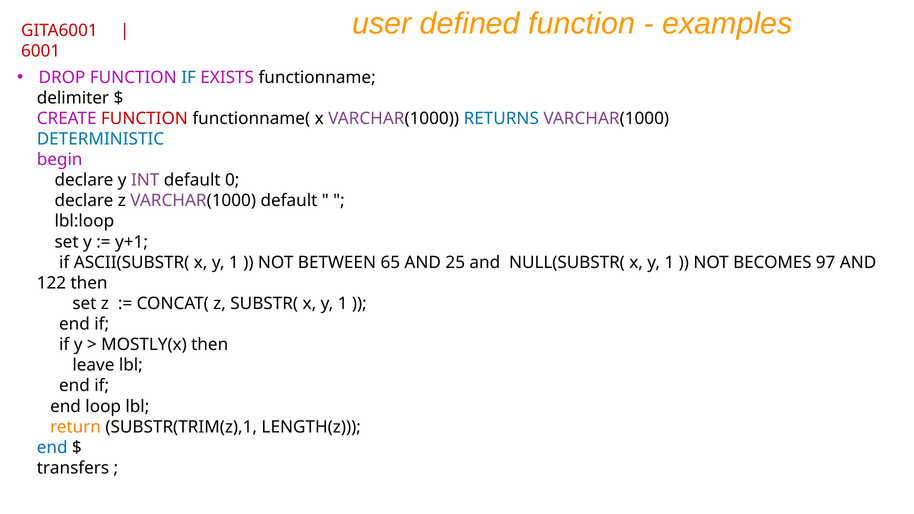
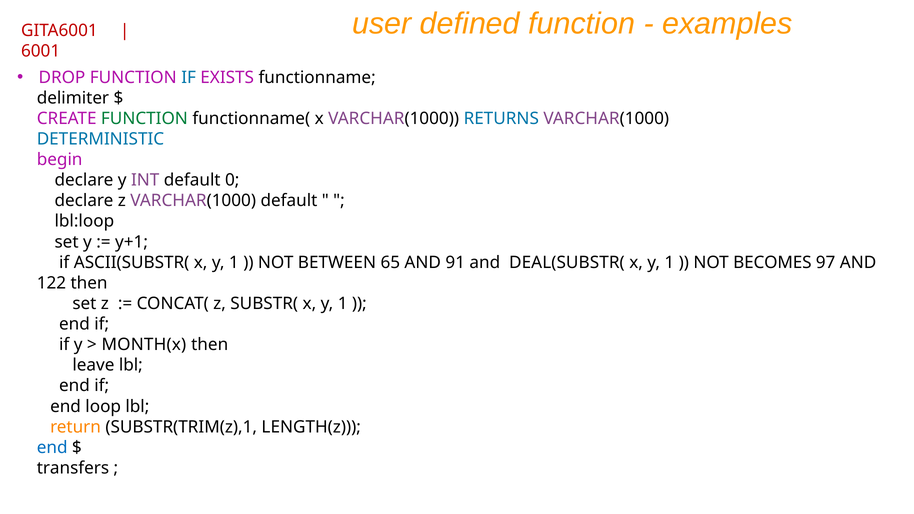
FUNCTION colour: red -> green (144, 119)
25: 25 -> 91 (455, 263)
NULL(SUBSTR(: NULL(SUBSTR( -> DEAL(SUBSTR( (567, 263)
MOSTLY(x: MOSTLY(x -> MONTH(x (144, 345)
